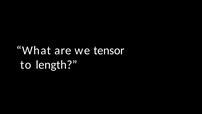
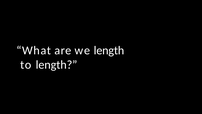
we tensor: tensor -> length (109, 50)
